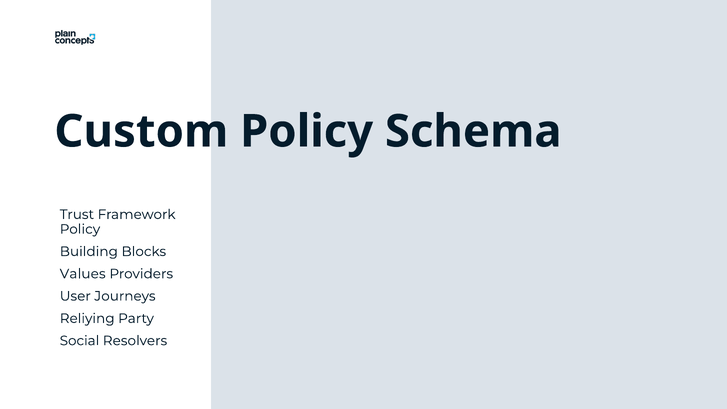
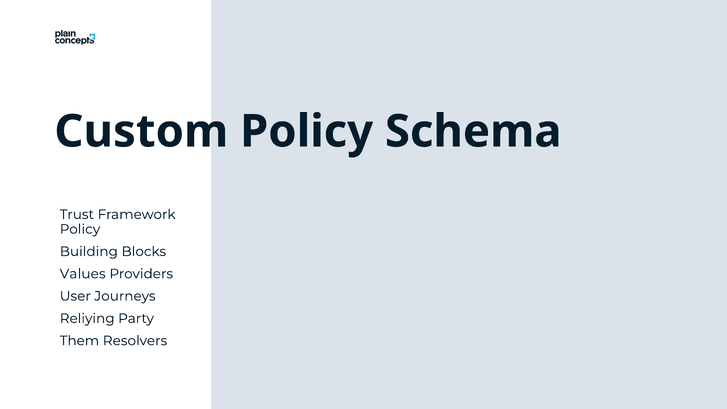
Social: Social -> Them (79, 341)
